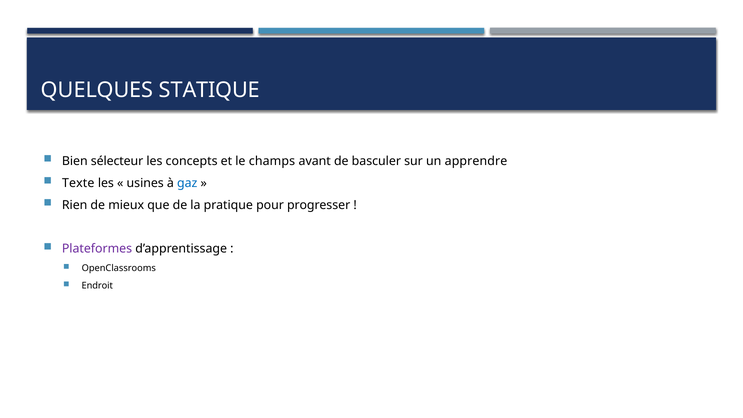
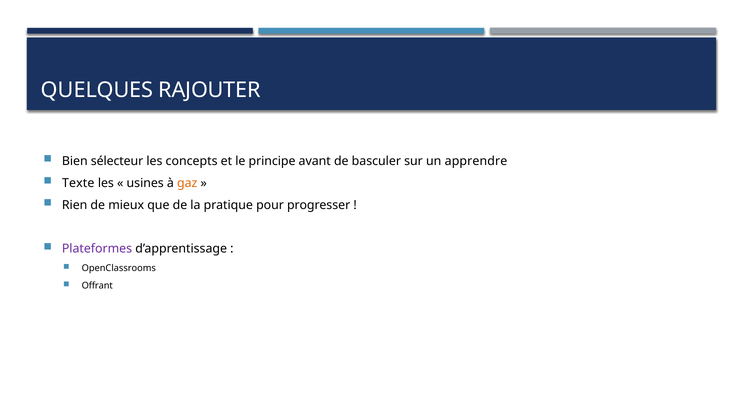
STATIQUE: STATIQUE -> RAJOUTER (209, 90)
champs: champs -> principe (272, 161)
gaz colour: blue -> orange (187, 183)
Endroit: Endroit -> Offrant (97, 286)
